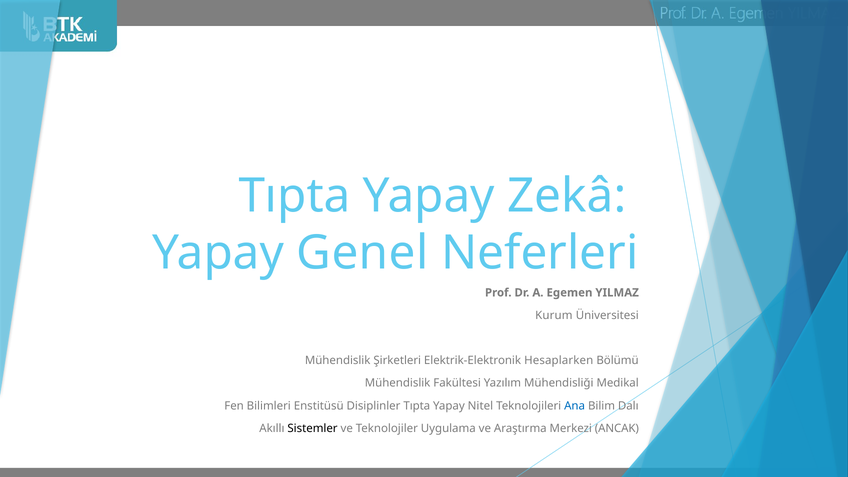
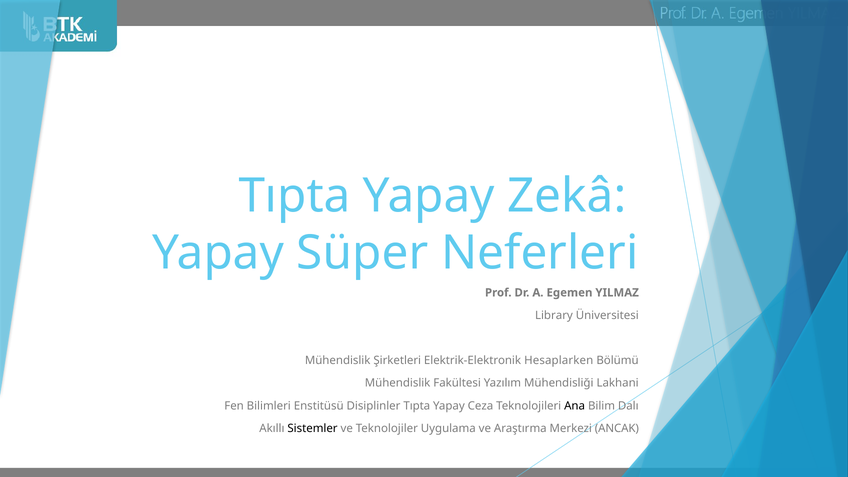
Genel: Genel -> Süper (362, 253)
Kurum: Kurum -> Library (554, 315)
Medikal: Medikal -> Lakhani (618, 383)
Nitel: Nitel -> Ceza (480, 406)
Ana colour: blue -> black (575, 406)
